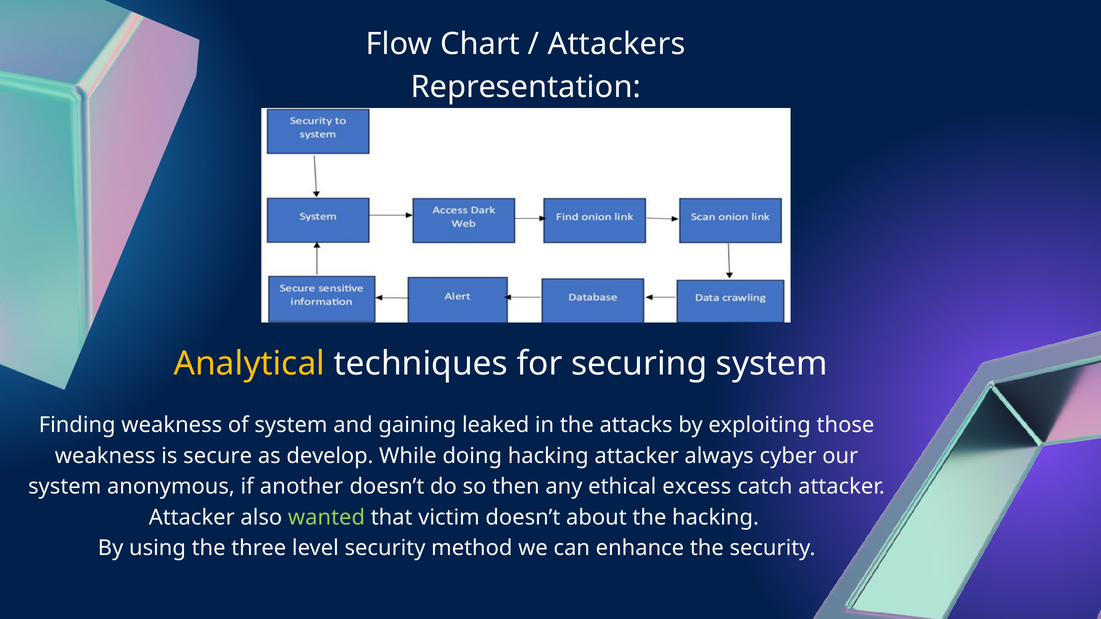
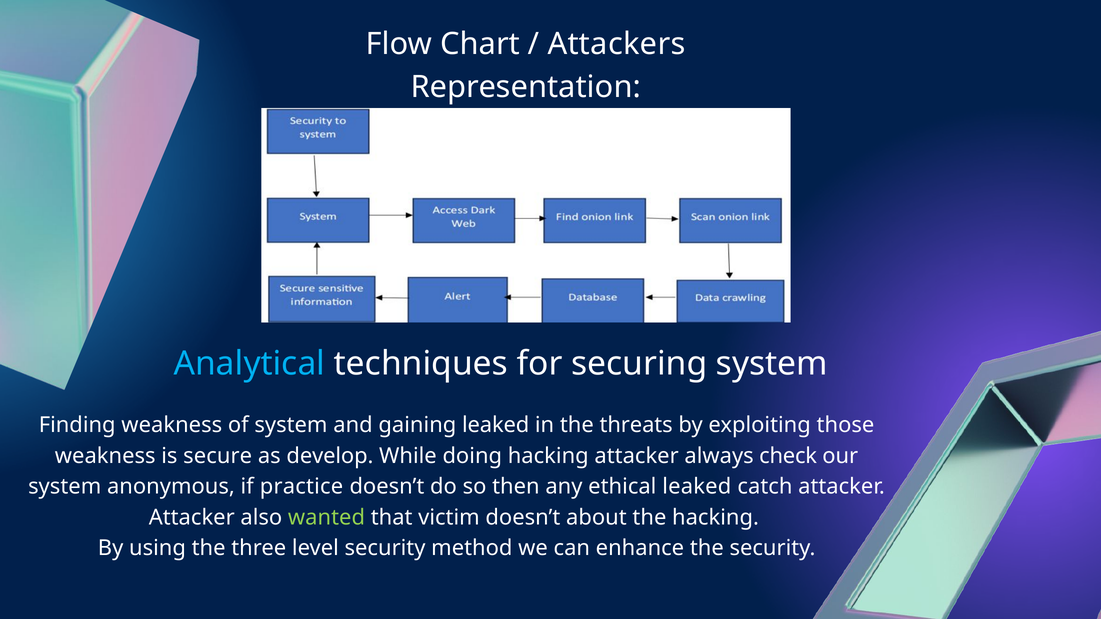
Analytical colour: yellow -> light blue (249, 364)
attacks: attacks -> threats (636, 425)
cyber: cyber -> check (788, 456)
another: another -> practice (302, 487)
ethical excess: excess -> leaked (697, 487)
